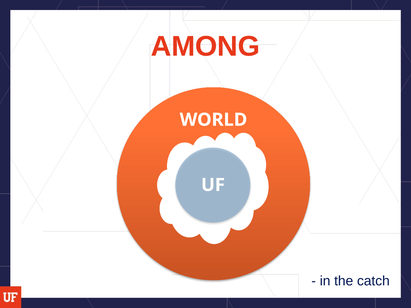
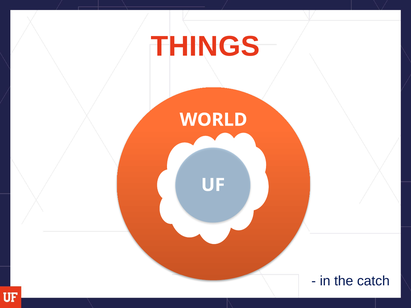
AMONG: AMONG -> THINGS (205, 47)
